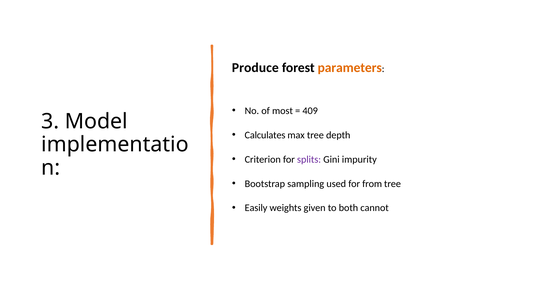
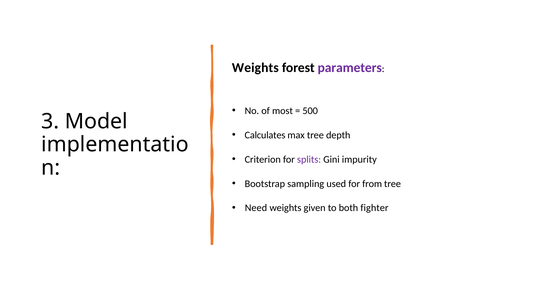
Produce: Produce -> Weights (255, 68)
parameters colour: orange -> purple (350, 68)
409: 409 -> 500 (310, 111)
Easily: Easily -> Need (256, 208)
cannot: cannot -> fighter (374, 208)
